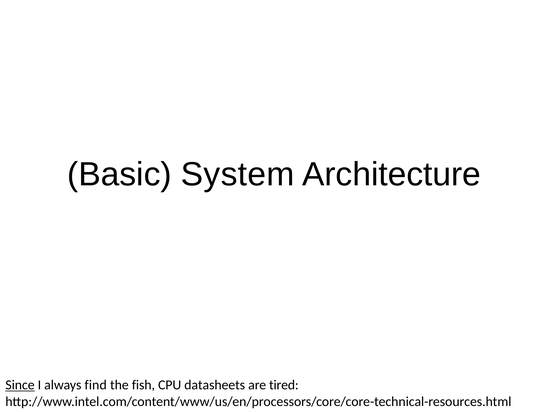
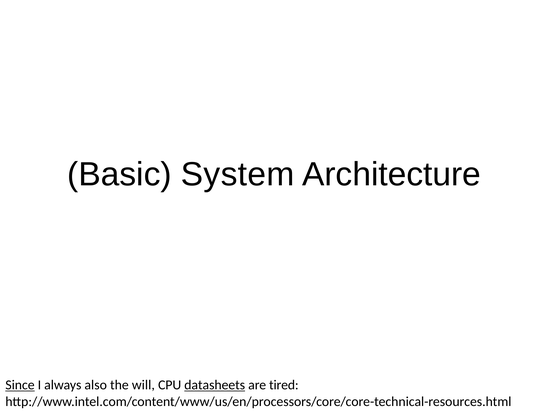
find: find -> also (96, 385)
fish: fish -> will (143, 385)
datasheets underline: none -> present (215, 385)
